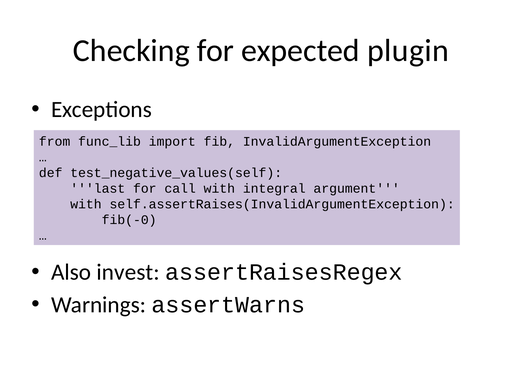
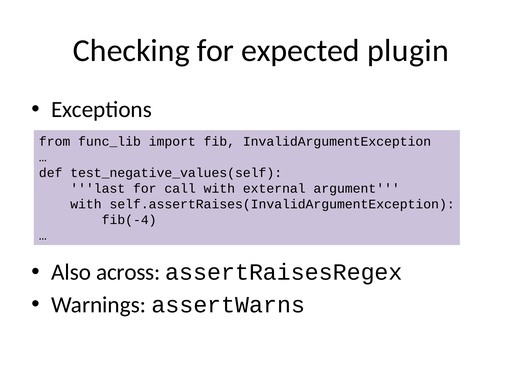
integral: integral -> external (274, 189)
fib(-0: fib(-0 -> fib(-4 (129, 220)
invest: invest -> across (128, 272)
